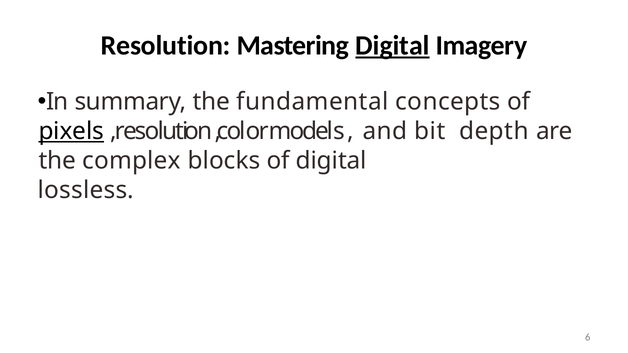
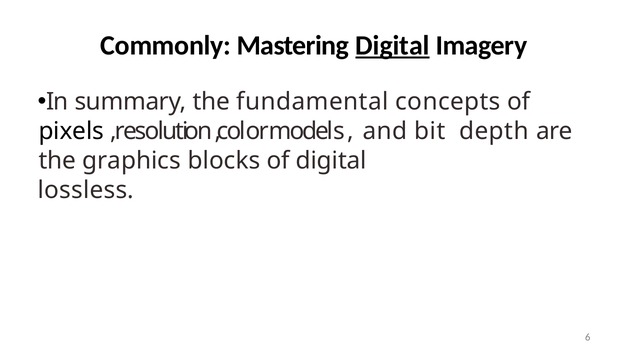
Resolution: Resolution -> Commonly (166, 46)
pixels underline: present -> none (71, 131)
complex: complex -> graphics (132, 161)
